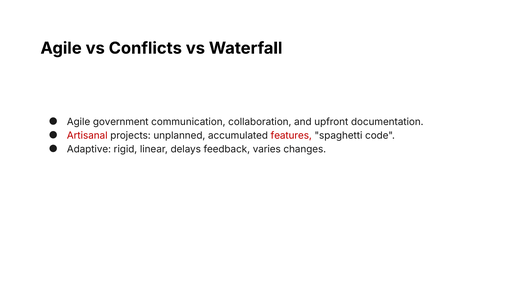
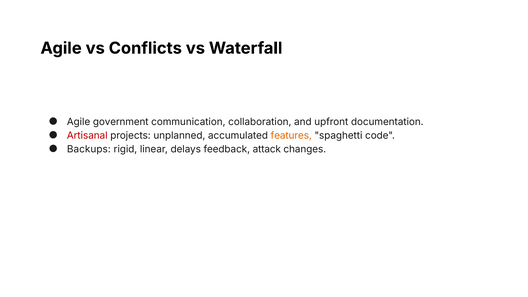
features colour: red -> orange (291, 136)
Adaptive: Adaptive -> Backups (89, 149)
varies: varies -> attack (267, 149)
